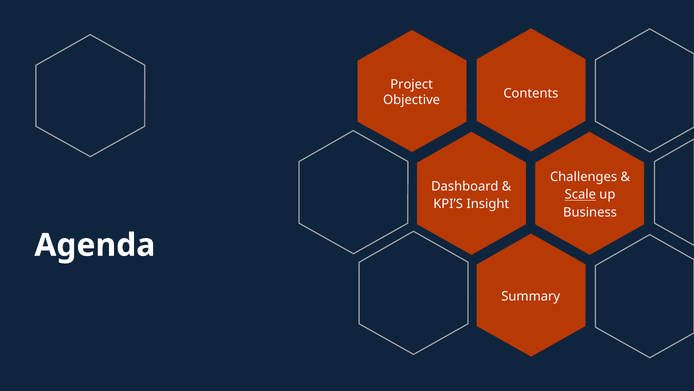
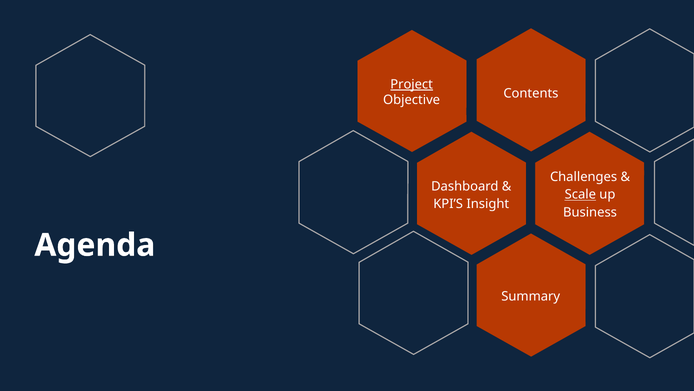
Project underline: none -> present (412, 84)
